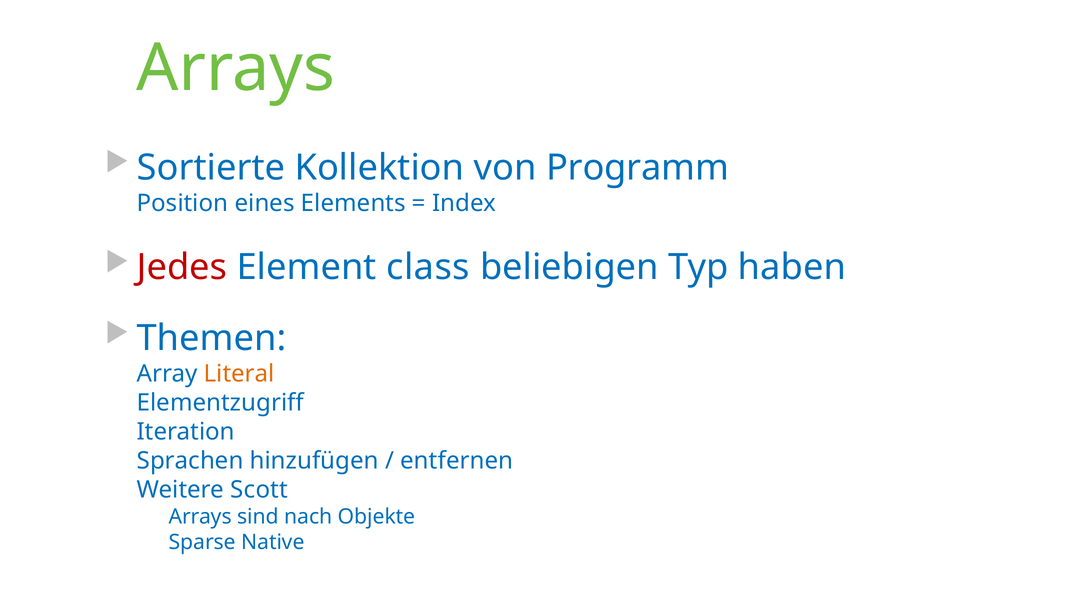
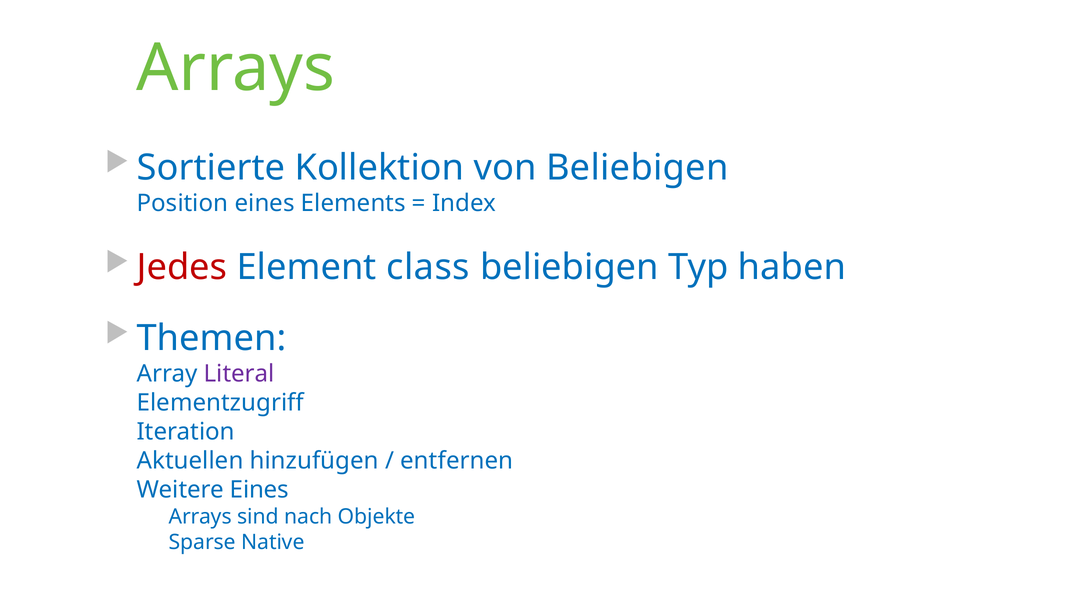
von Programm: Programm -> Beliebigen (637, 168)
Literal colour: orange -> purple (239, 374)
Sprachen: Sprachen -> Aktuellen (190, 461)
Weitere Scott: Scott -> Eines (259, 490)
